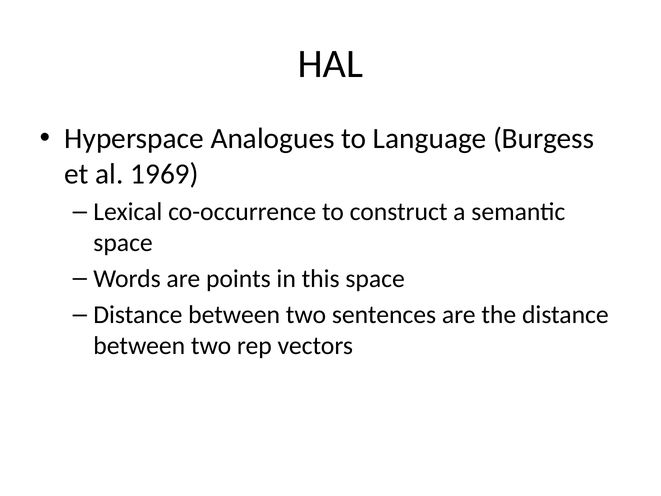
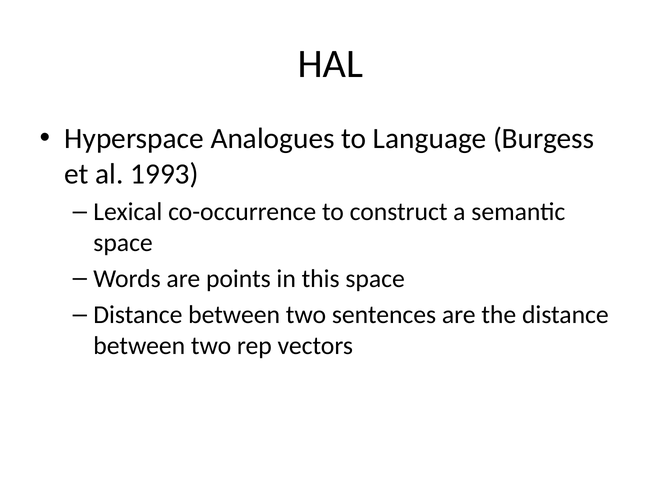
1969: 1969 -> 1993 (164, 174)
